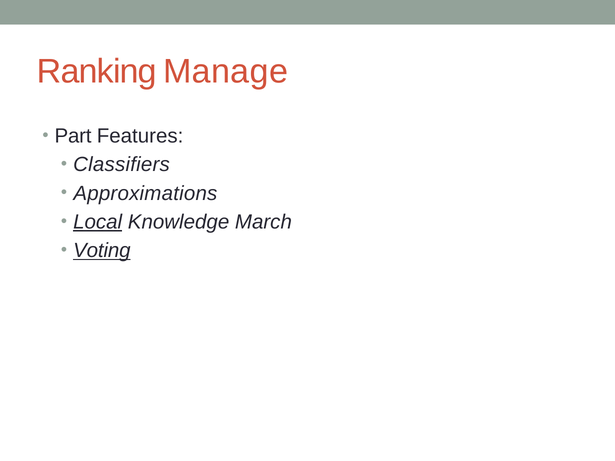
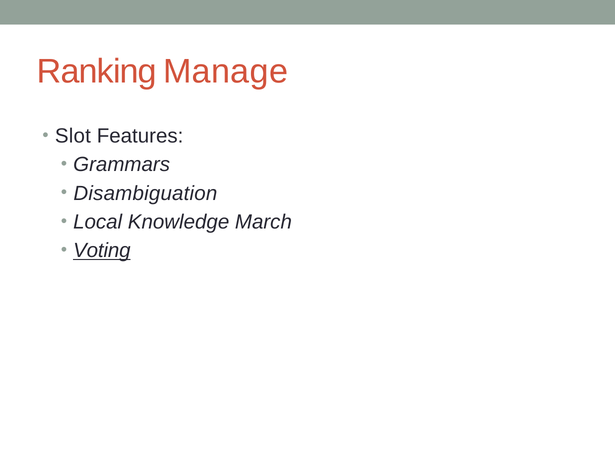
Part: Part -> Slot (73, 136)
Classifiers: Classifiers -> Grammars (122, 165)
Approximations: Approximations -> Disambiguation (145, 193)
Local underline: present -> none (98, 222)
